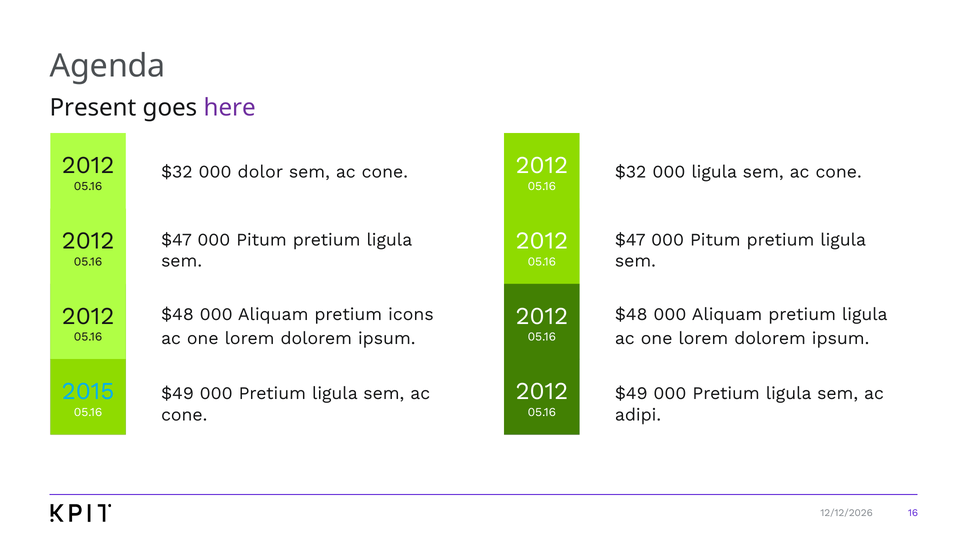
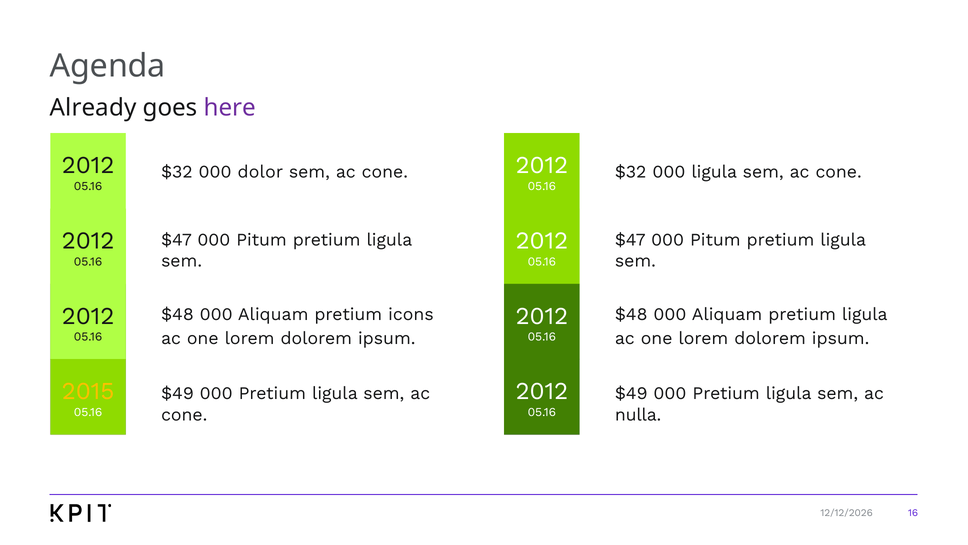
Present: Present -> Already (93, 107)
2015 colour: light blue -> yellow (88, 391)
adipi: adipi -> nulla (638, 414)
